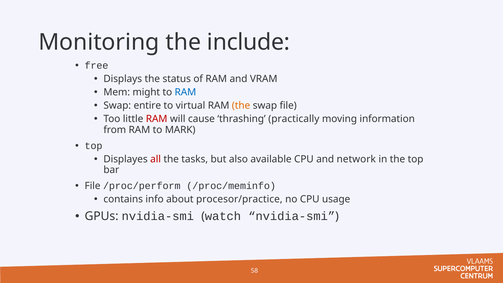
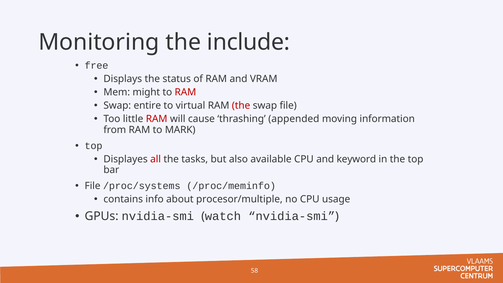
RAM colour: blue -> red (185, 92)
the colour: orange -> red (241, 106)
practically: practically -> appended (294, 119)
network: network -> keyword (356, 159)
/proc/perform: /proc/perform -> /proc/systems (142, 186)
procesor/practice: procesor/practice -> procesor/multiple (239, 199)
